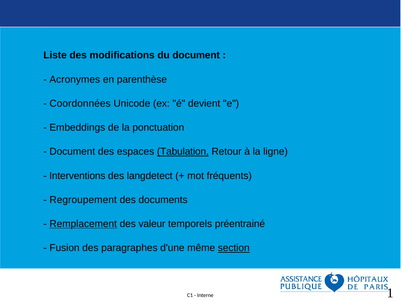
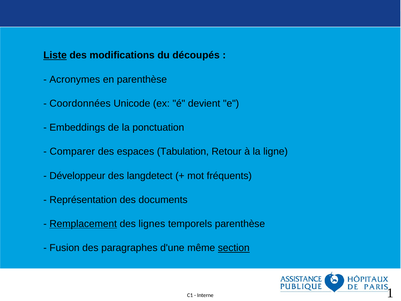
Liste underline: none -> present (55, 55)
du document: document -> découpés (196, 55)
Document: Document -> Comparer (72, 152)
Tabulation underline: present -> none (183, 152)
Interventions: Interventions -> Développeur (77, 176)
Regroupement: Regroupement -> Représentation (83, 200)
valeur: valeur -> lignes (152, 224)
temporels préentrainé: préentrainé -> parenthèse (240, 224)
